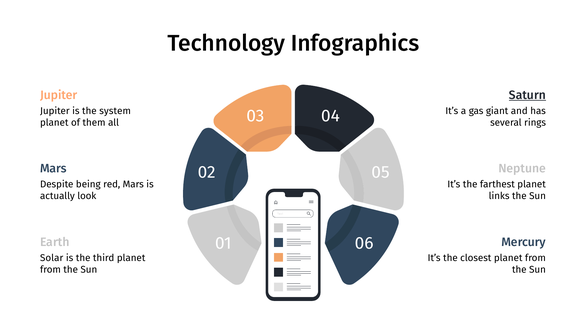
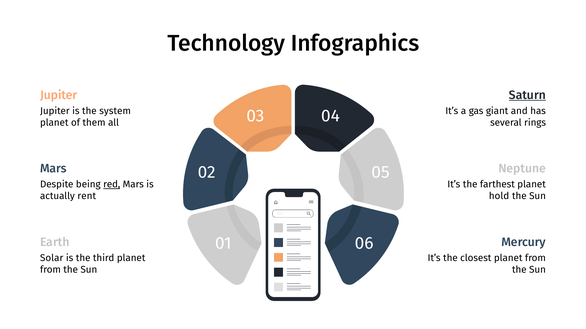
red underline: none -> present (112, 185)
look: look -> rent (87, 196)
links: links -> hold (499, 196)
